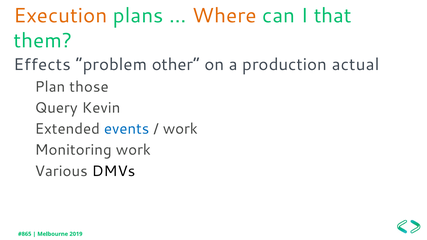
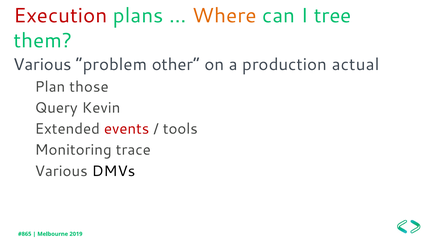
Execution colour: orange -> red (60, 16)
that: that -> tree (333, 16)
Effects: Effects -> Various (42, 65)
events colour: blue -> red (127, 129)
work: work -> tools (180, 129)
Monitoring work: work -> trace (133, 150)
